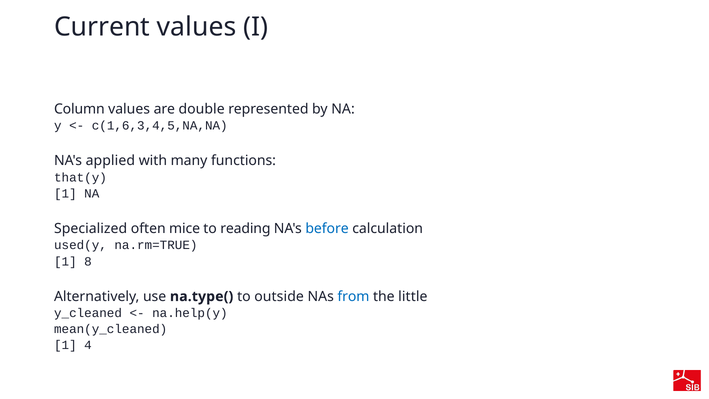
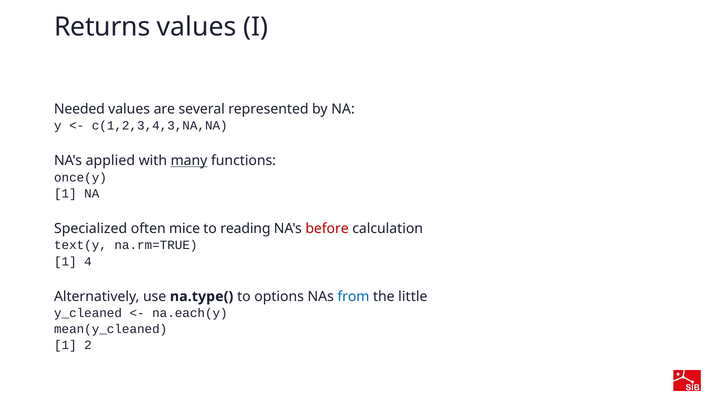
Current: Current -> Returns (102, 27)
Column: Column -> Needed (79, 109)
double: double -> several (202, 109)
c(1,6,3,4,5,NA,NA: c(1,6,3,4,5,NA,NA -> c(1,2,3,4,3,NA,NA (160, 126)
many underline: none -> present (189, 161)
that(y: that(y -> once(y (80, 177)
before colour: blue -> red (327, 229)
used(y: used(y -> text(y (80, 245)
8: 8 -> 4 (88, 261)
outside: outside -> options (279, 296)
na.help(y: na.help(y -> na.each(y (190, 313)
4: 4 -> 2 (88, 345)
